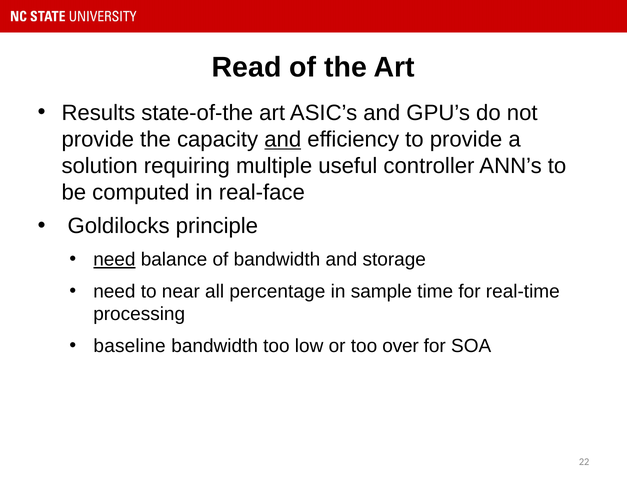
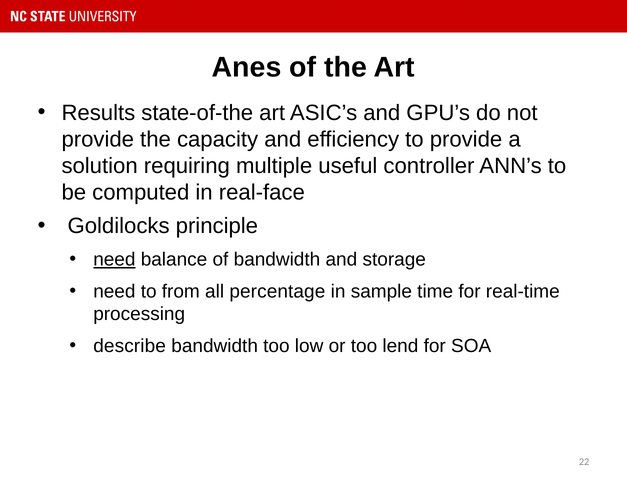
Read: Read -> Anes (247, 68)
and underline: present -> none (283, 140)
near: near -> from (181, 292)
baseline: baseline -> describe (130, 346)
over: over -> lend (400, 346)
